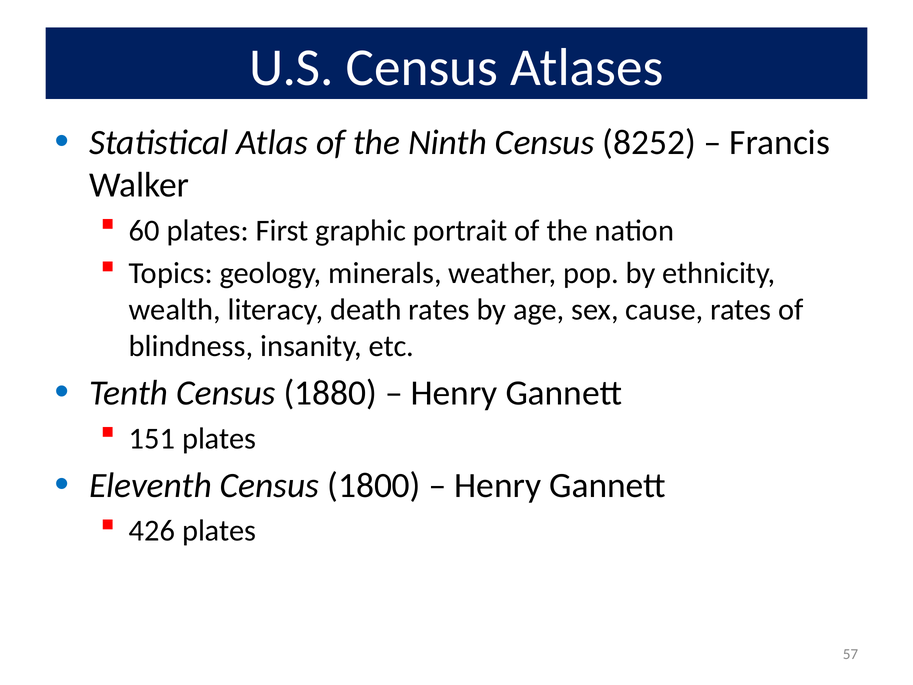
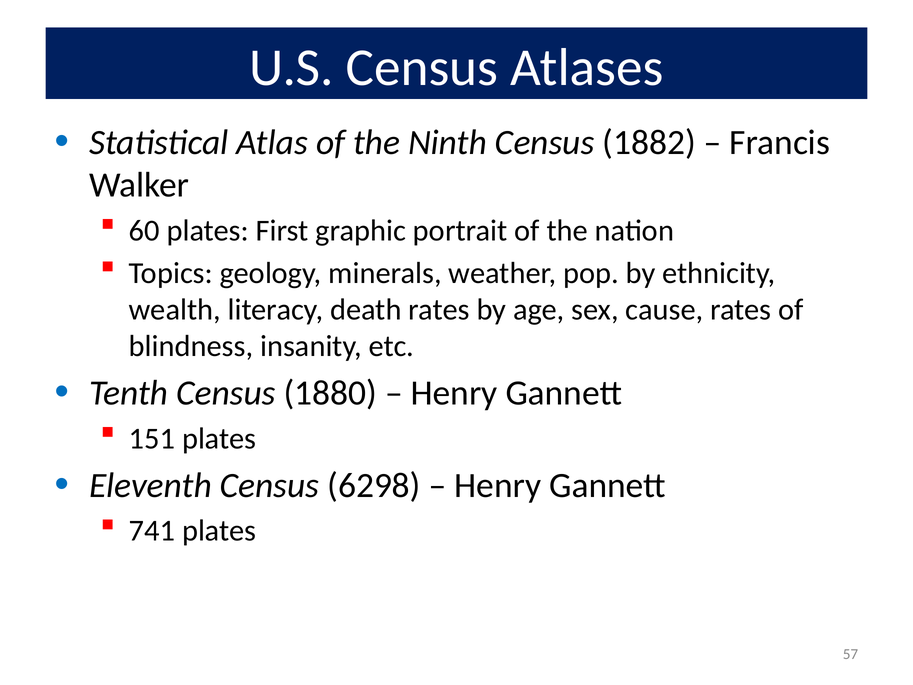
8252: 8252 -> 1882 (649, 142)
1800: 1800 -> 6298 (374, 485)
426: 426 -> 741 (152, 531)
